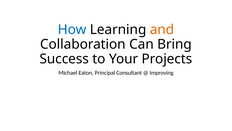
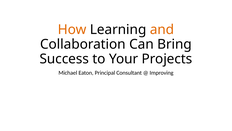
How colour: blue -> orange (72, 29)
